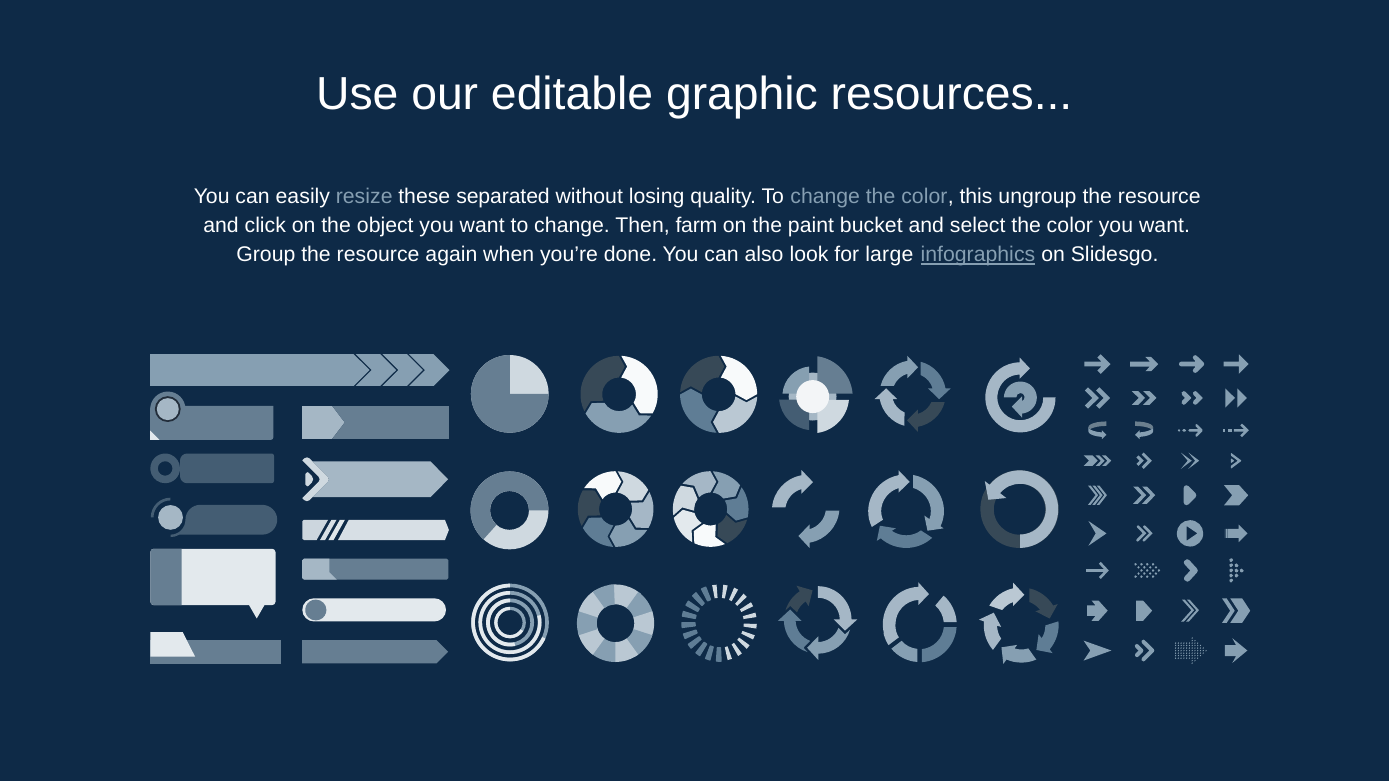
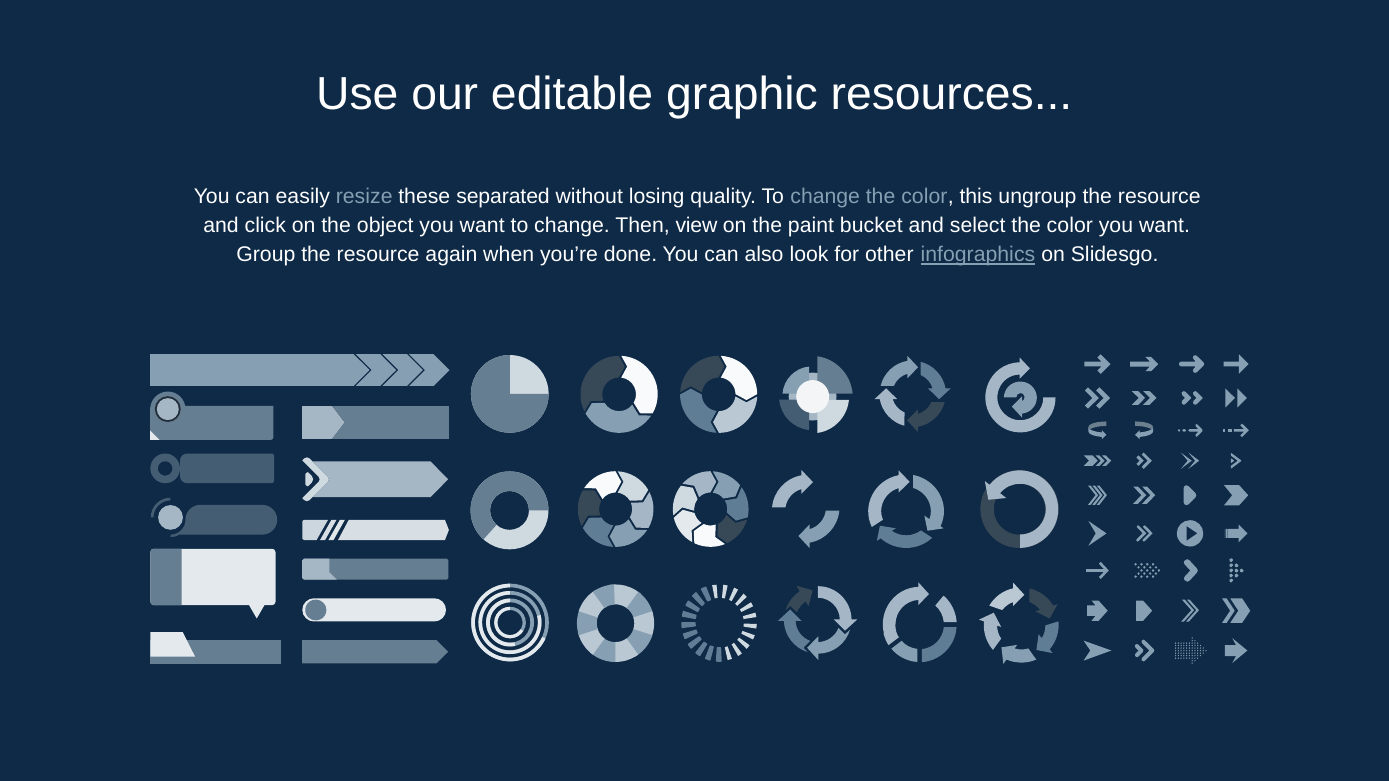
farm: farm -> view (696, 226)
large: large -> other (889, 255)
